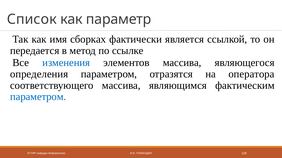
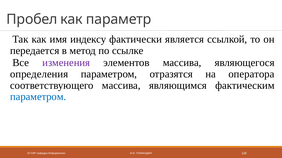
Список: Список -> Пробел (32, 19)
сборках: сборках -> индексу (88, 39)
изменения colour: blue -> purple (66, 63)
